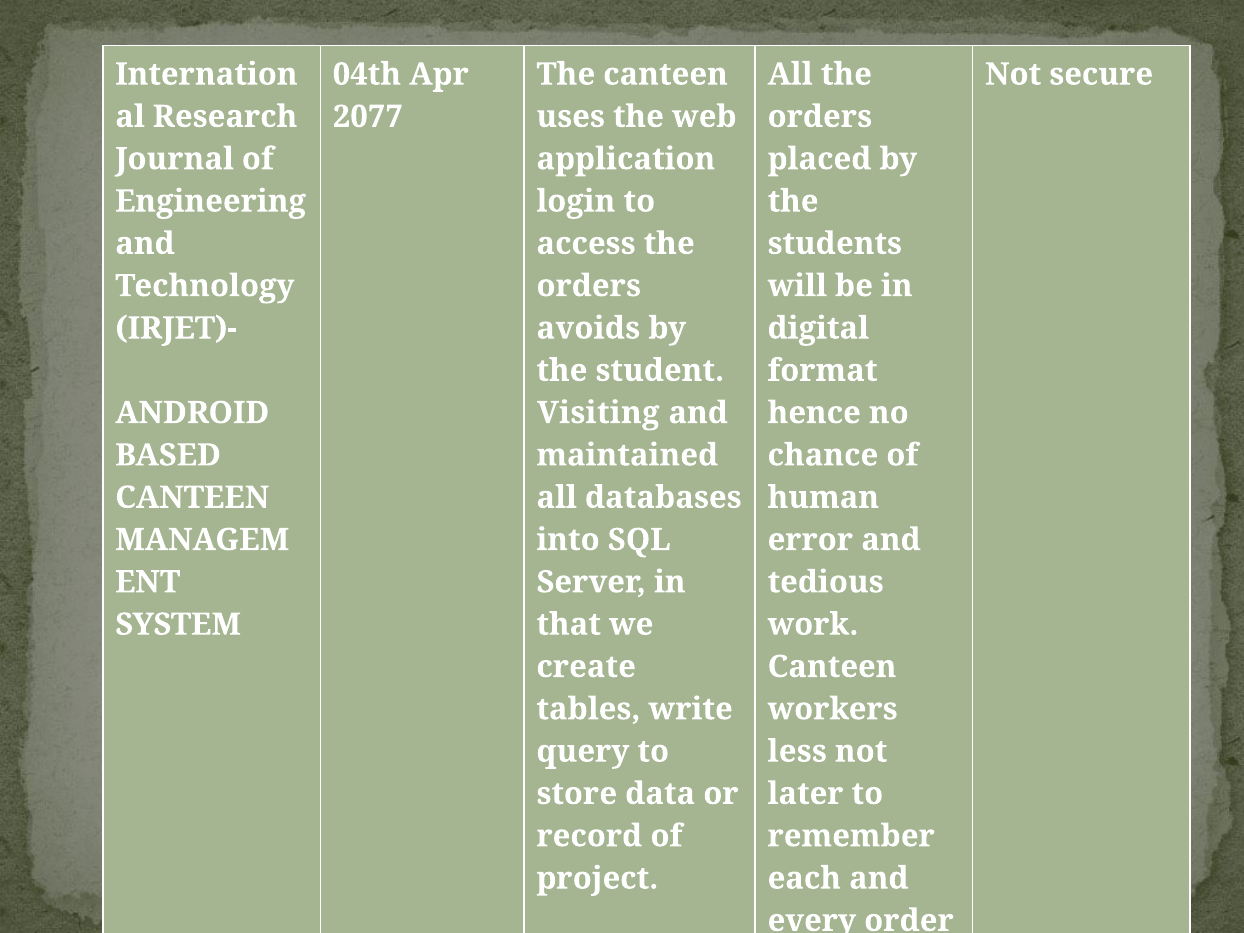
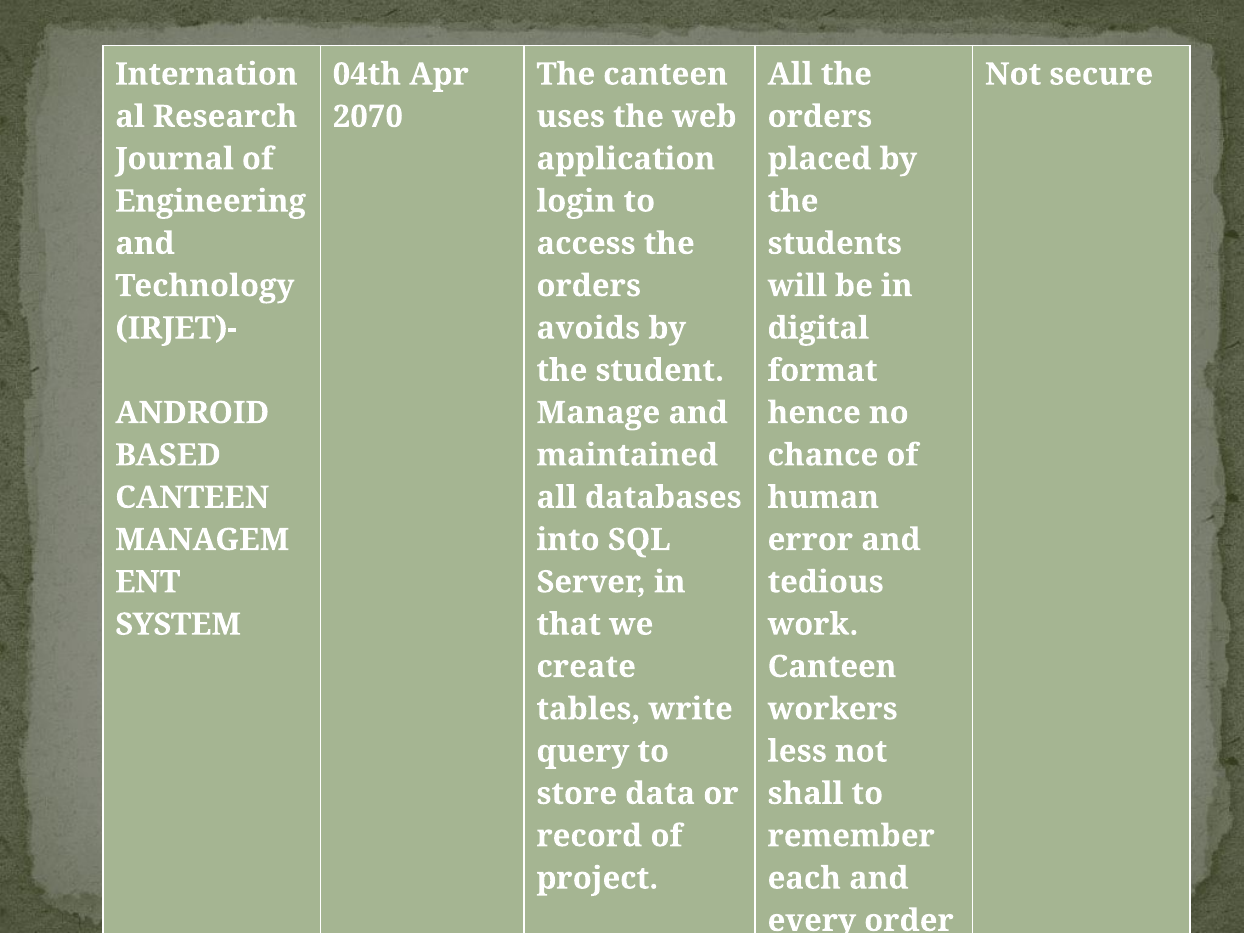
2077: 2077 -> 2070 (368, 117)
Visiting: Visiting -> Manage (598, 413)
later: later -> shall (806, 794)
